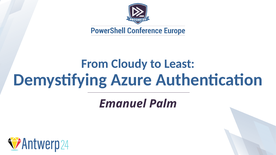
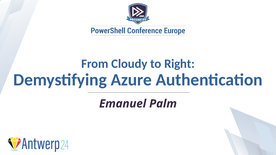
Least: Least -> Right (179, 64)
